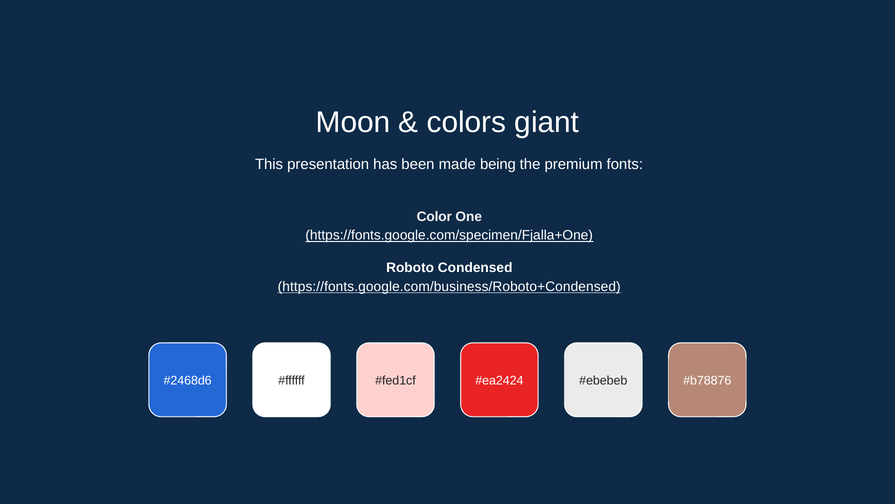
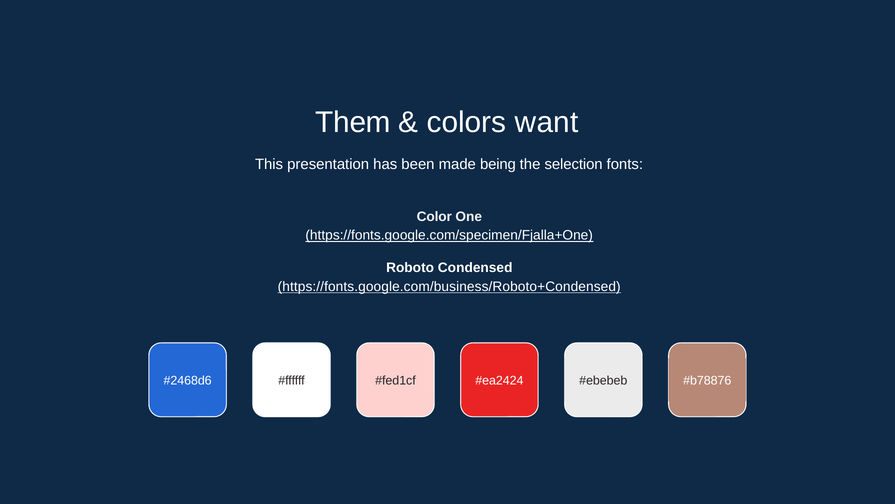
Moon: Moon -> Them (353, 122)
giant: giant -> want (547, 122)
premium: premium -> selection (574, 164)
